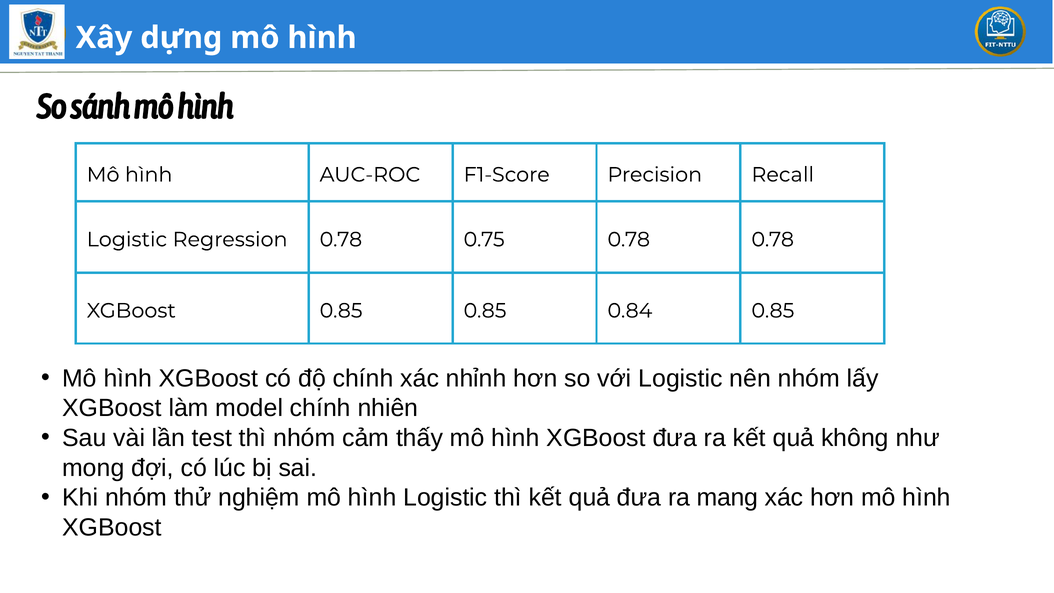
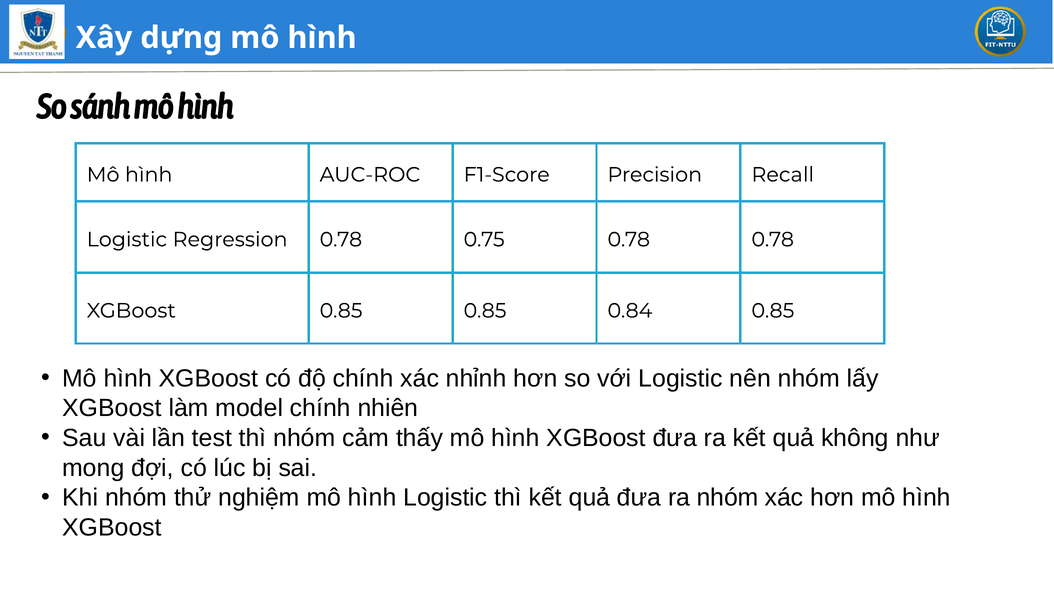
ra mang: mang -> nhóm (728, 498)
